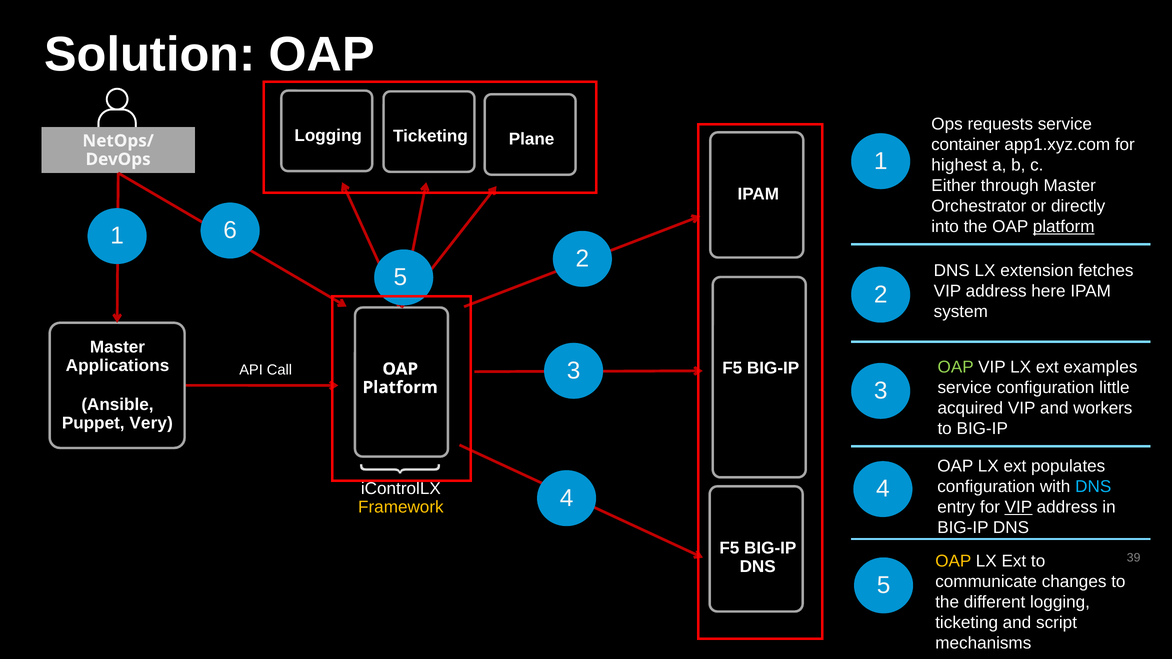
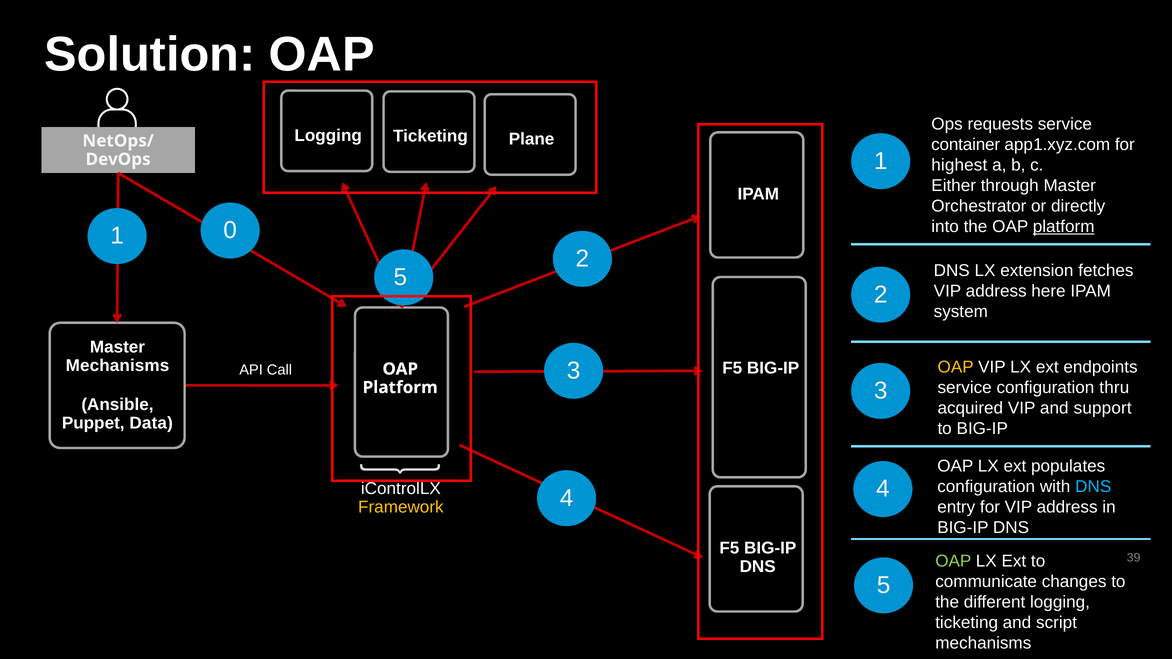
6: 6 -> 0 (230, 230)
Applications: Applications -> Mechanisms (118, 366)
OAP colour: light green -> yellow (956, 367)
examples: examples -> endpoints (1100, 367)
little: little -> thru (1114, 388)
workers: workers -> support (1103, 408)
Very: Very -> Data (151, 423)
VIP underline: present -> none (1018, 507)
OAP colour: yellow -> light green (953, 561)
